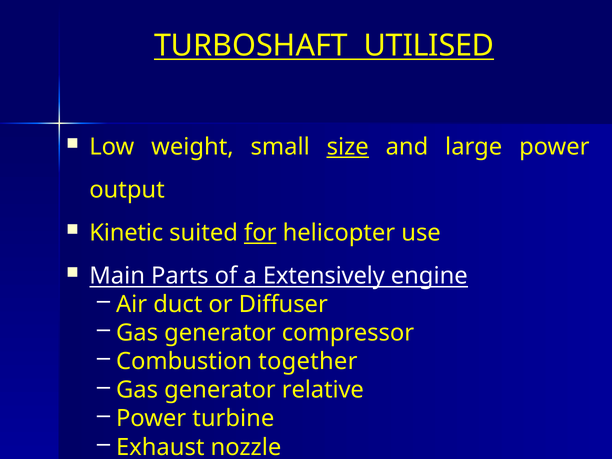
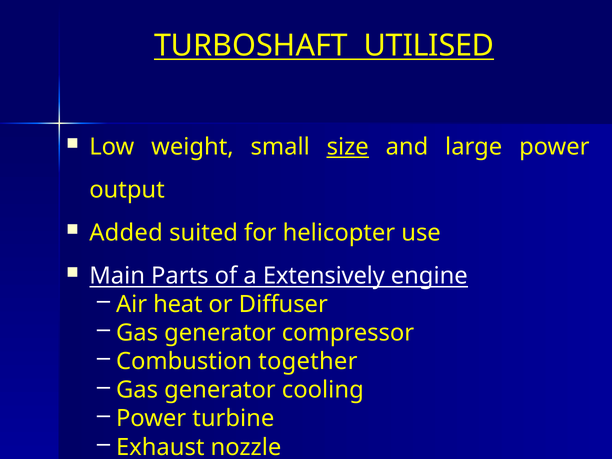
Kinetic: Kinetic -> Added (126, 233)
for underline: present -> none (260, 233)
duct: duct -> heat (178, 304)
relative: relative -> cooling (323, 390)
